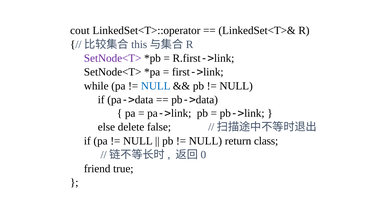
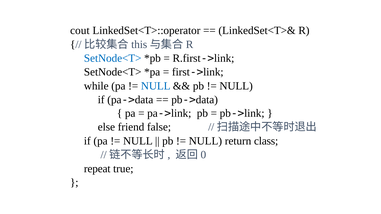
SetNode<T> colour: purple -> blue (113, 58)
delete: delete -> friend (131, 127)
friend: friend -> repeat (97, 169)
